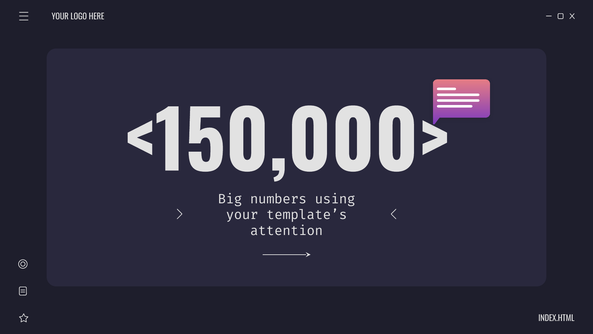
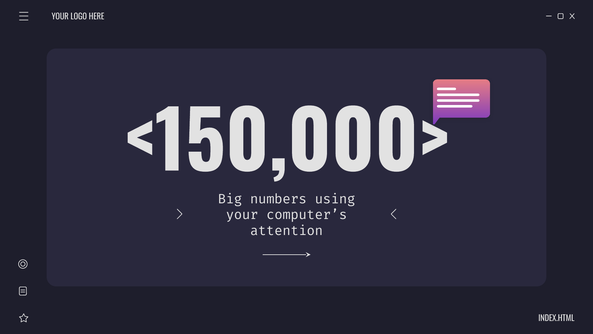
template’s: template’s -> computer’s (307, 215)
